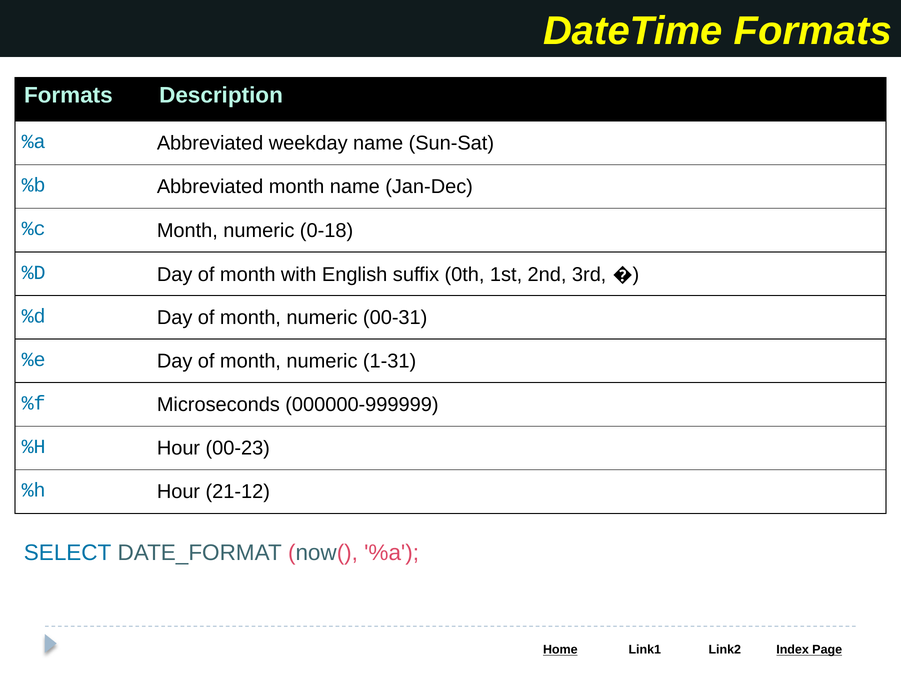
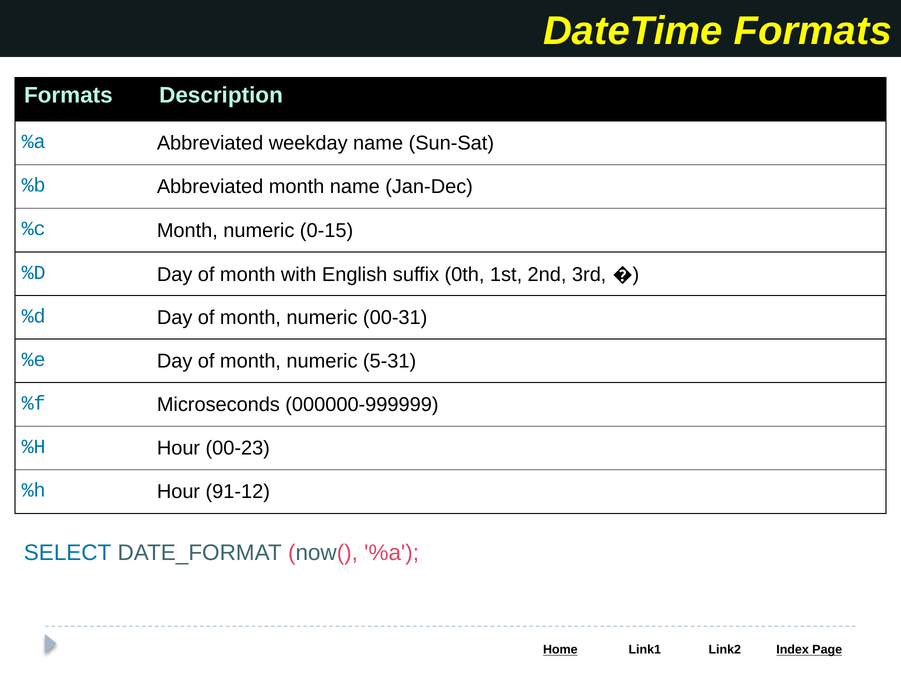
0-18: 0-18 -> 0-15 (327, 230)
1-31: 1-31 -> 5-31 (390, 361)
21-12: 21-12 -> 91-12 (238, 492)
